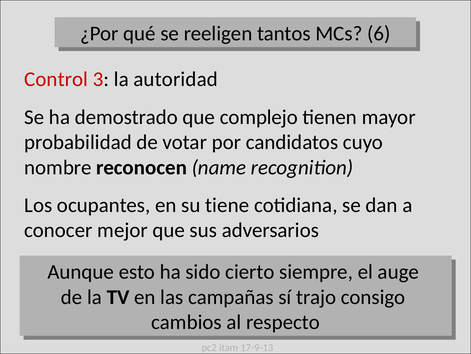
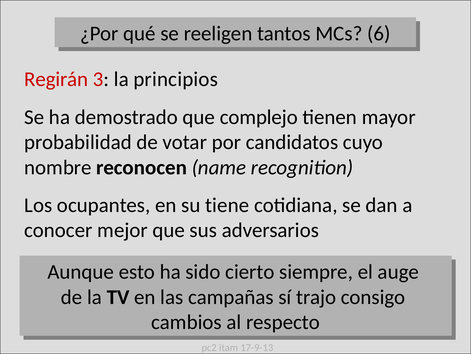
Control: Control -> Regirán (56, 79)
autoridad: autoridad -> principios (176, 79)
